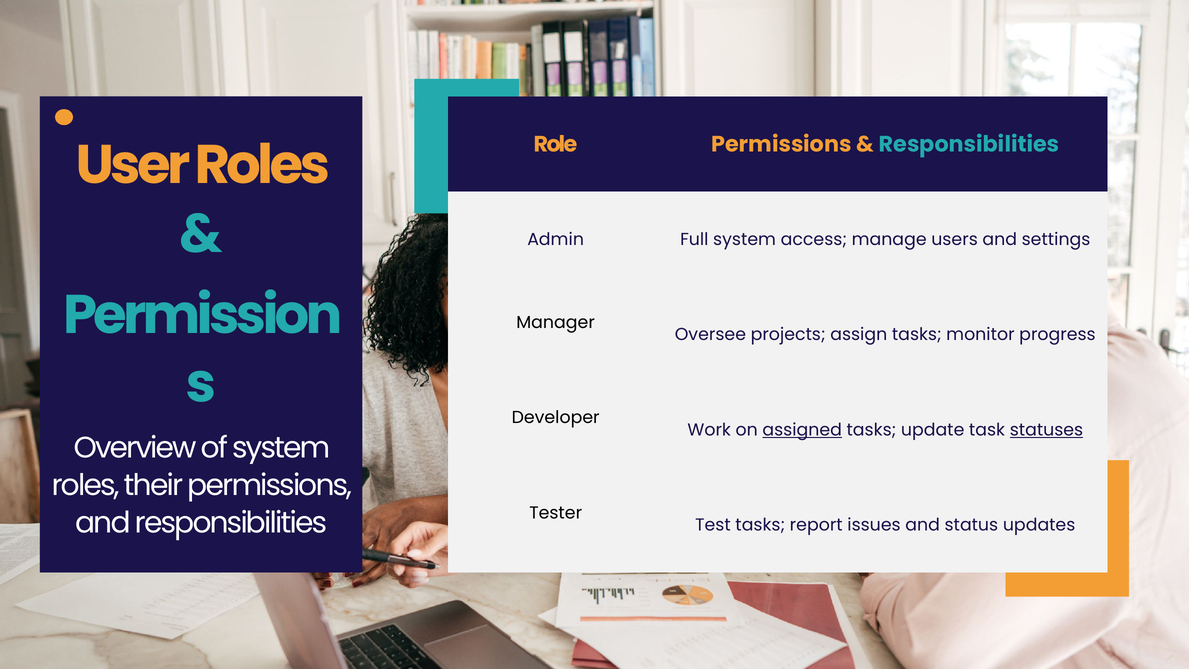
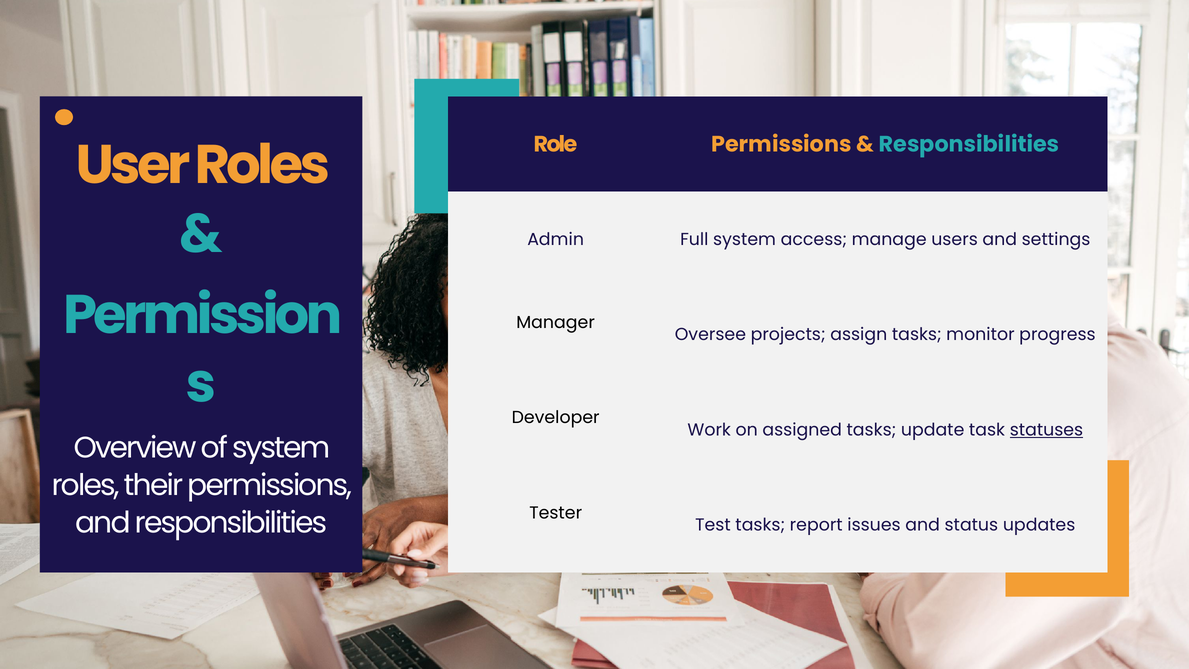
assigned underline: present -> none (802, 430)
